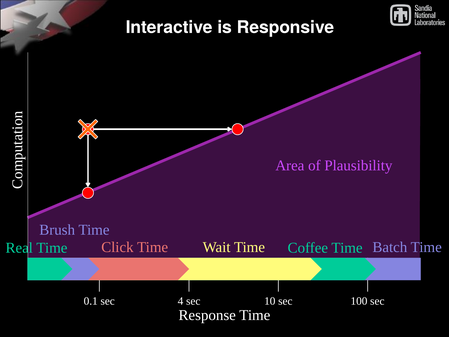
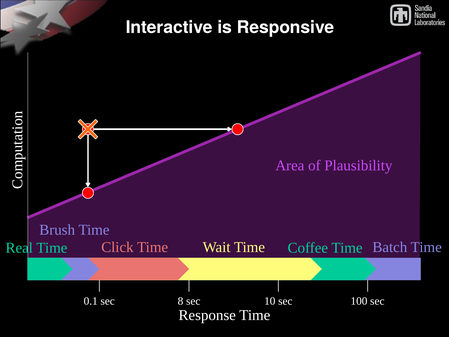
4: 4 -> 8 (181, 301)
